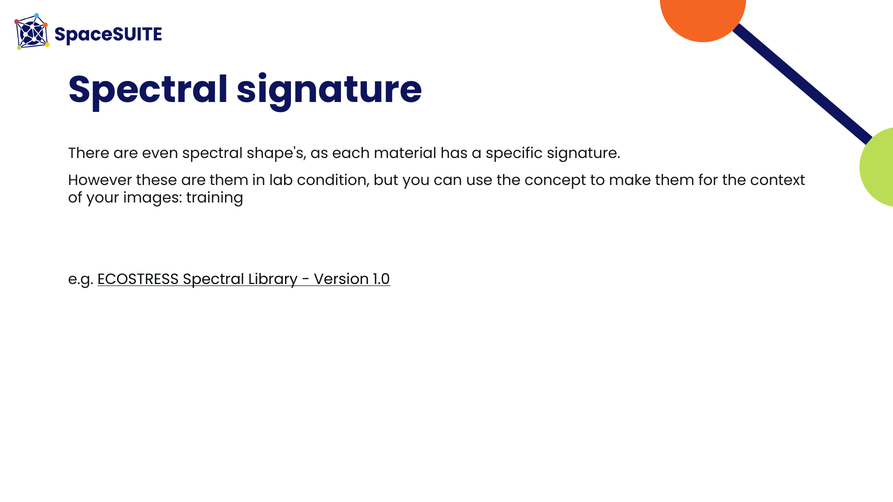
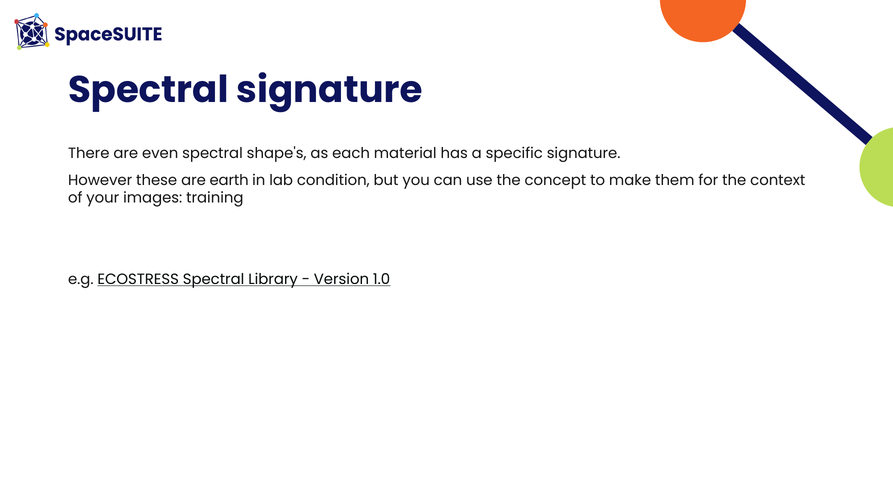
are them: them -> earth (229, 180)
